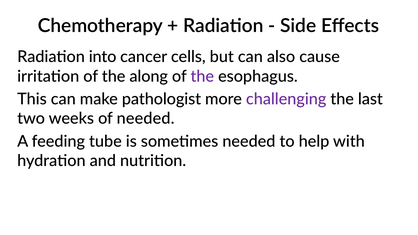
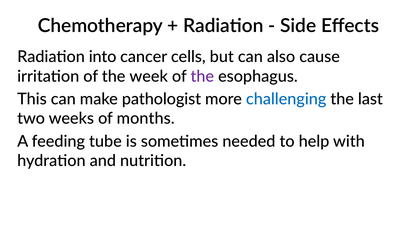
along: along -> week (149, 76)
challenging colour: purple -> blue (286, 99)
of needed: needed -> months (146, 119)
